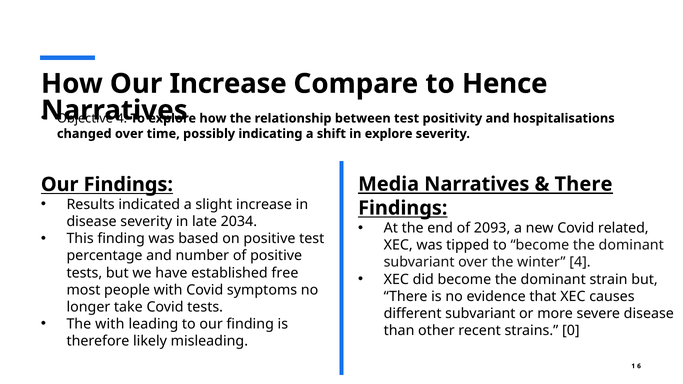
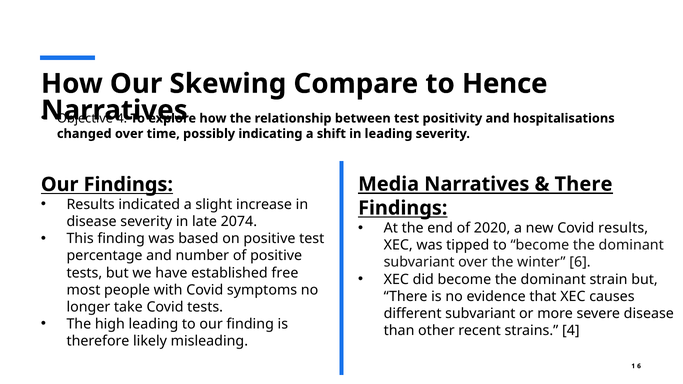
Our Increase: Increase -> Skewing (228, 84)
in explore: explore -> leading (389, 134)
2034: 2034 -> 2074 (239, 222)
2093: 2093 -> 2020 (492, 228)
Covid related: related -> results (623, 228)
winter 4: 4 -> 6 (580, 262)
The with: with -> high (110, 324)
strains 0: 0 -> 4 (571, 331)
